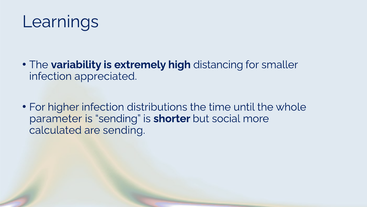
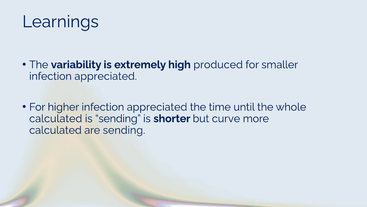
distancing: distancing -> produced (218, 65)
higher infection distributions: distributions -> appreciated (157, 107)
parameter: parameter -> calculated (56, 118)
social: social -> curve (226, 118)
